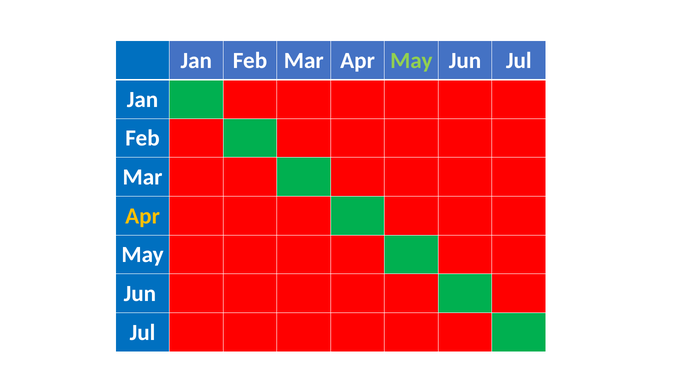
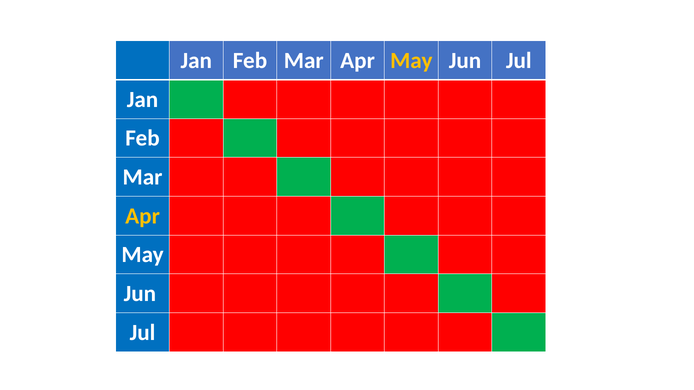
May colour: light green -> yellow (411, 61)
